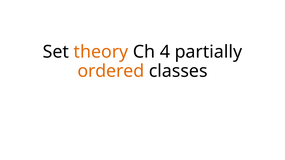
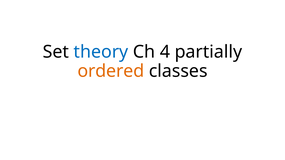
theory colour: orange -> blue (101, 52)
